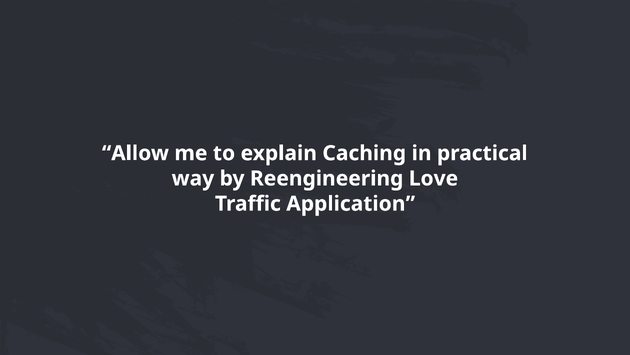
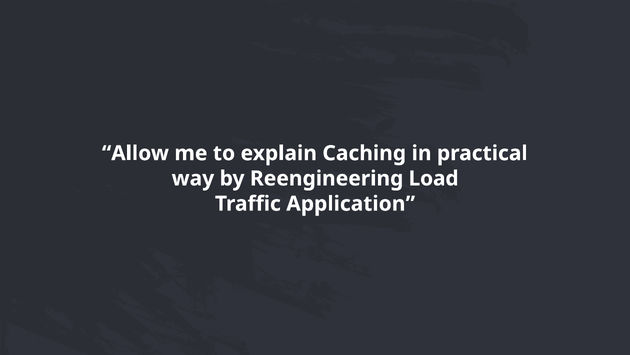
Love: Love -> Load (434, 178)
